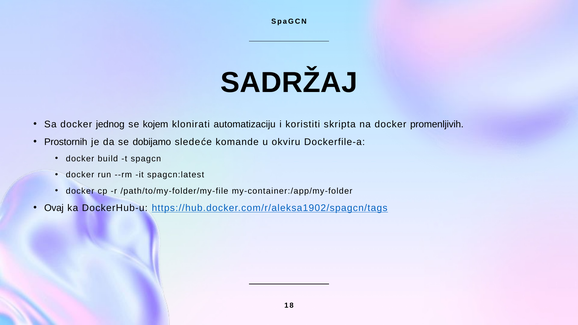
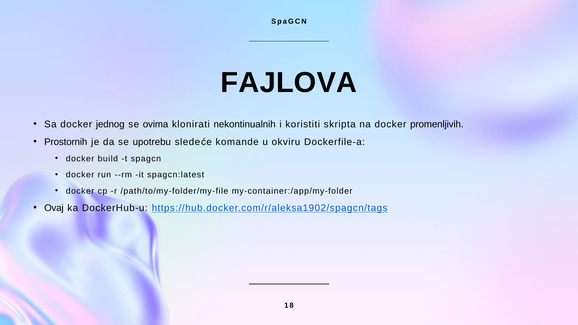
SADRŽAJ: SADRŽAJ -> FAJLOVA (289, 83)
kojem: kojem -> ovima (156, 124)
automatizaciju: automatizaciju -> nekontinualnih (245, 124)
dobijamo: dobijamo -> upotrebu (152, 142)
